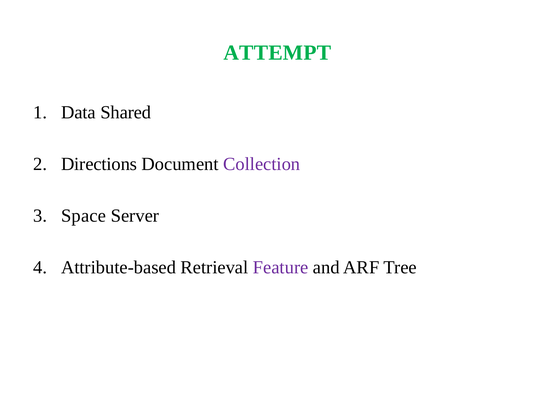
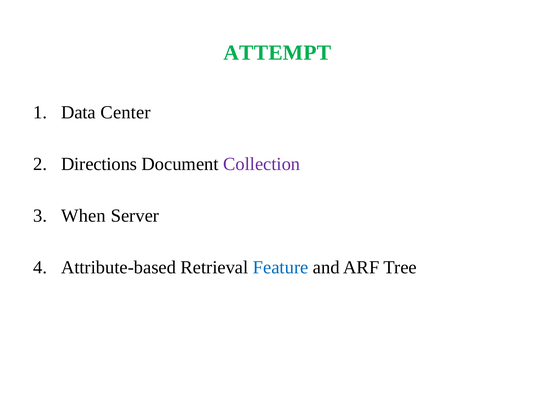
Shared: Shared -> Center (126, 112)
Space: Space -> When (84, 216)
Feature colour: purple -> blue (281, 268)
